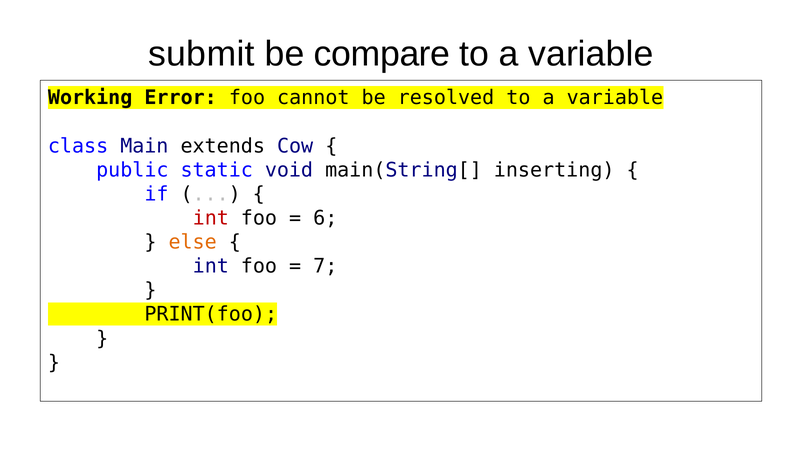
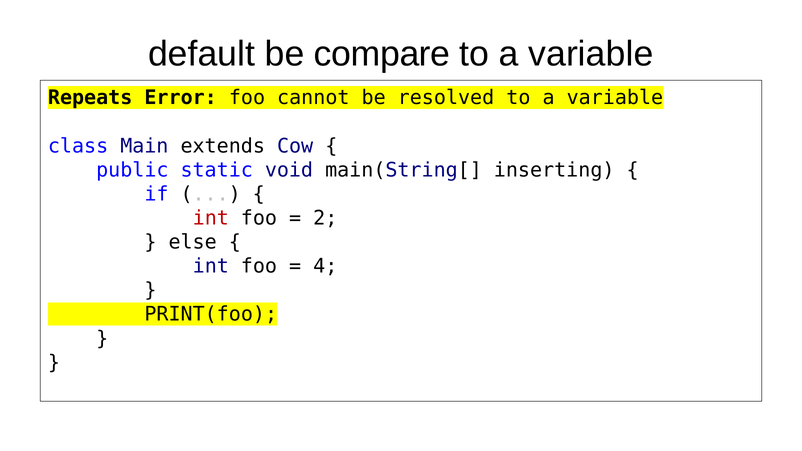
submit: submit -> default (202, 54)
Working: Working -> Repeats (90, 98)
6: 6 -> 2 (325, 218)
else colour: orange -> black (193, 242)
7: 7 -> 4 (325, 266)
